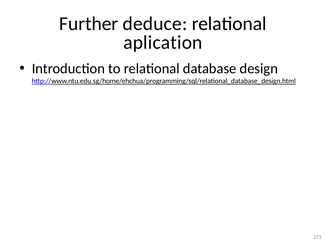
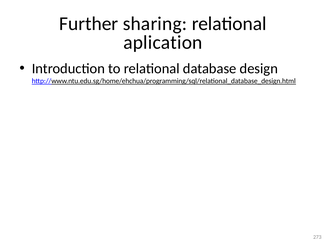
deduce: deduce -> sharing (155, 24)
